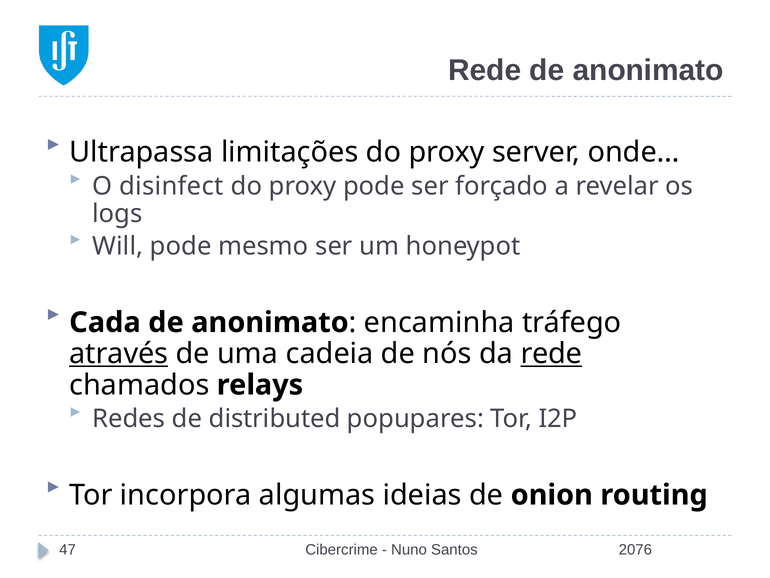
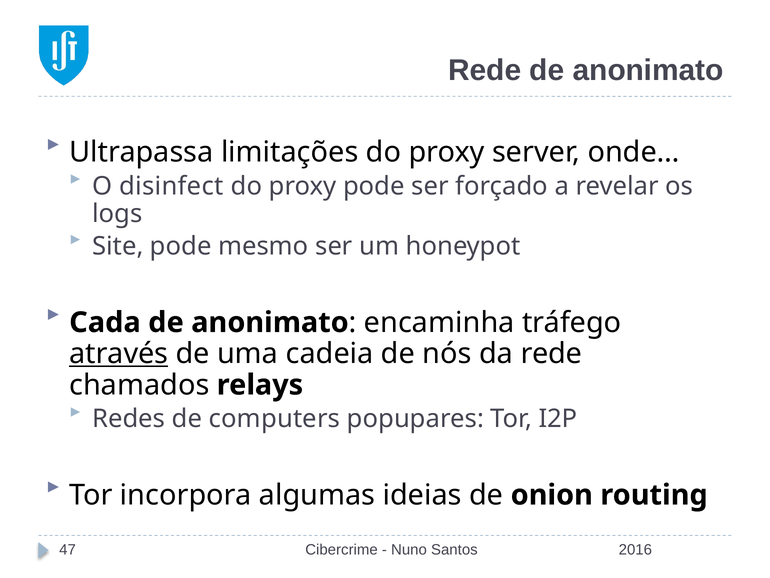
Will: Will -> Site (118, 246)
rede underline: present -> none (551, 353)
distributed: distributed -> computers (274, 419)
2076: 2076 -> 2016 (635, 549)
